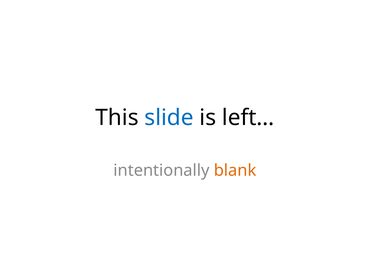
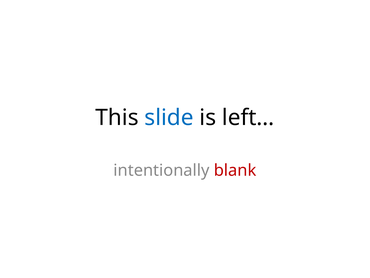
blank colour: orange -> red (235, 170)
